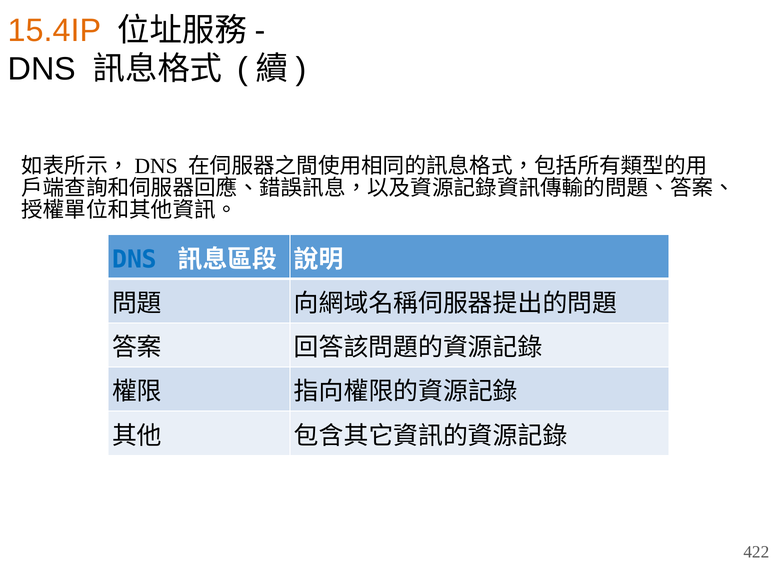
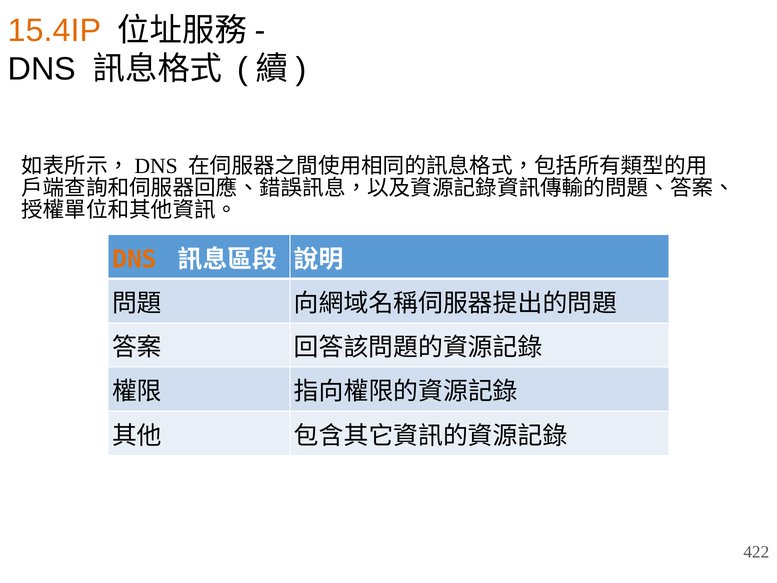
DNS colour: blue -> orange (134, 259)
